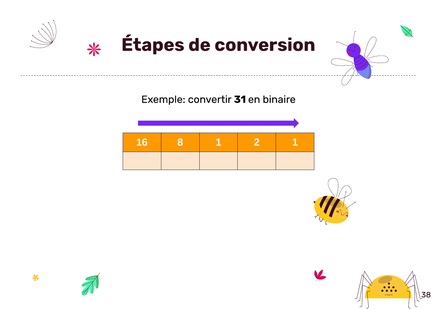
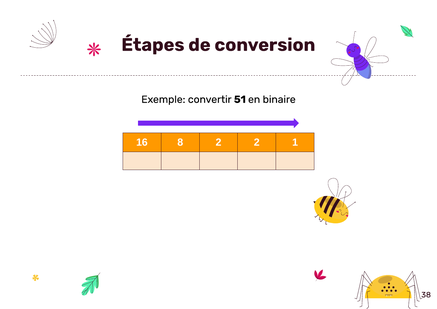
31: 31 -> 51 (240, 99)
8 1: 1 -> 2 (219, 143)
